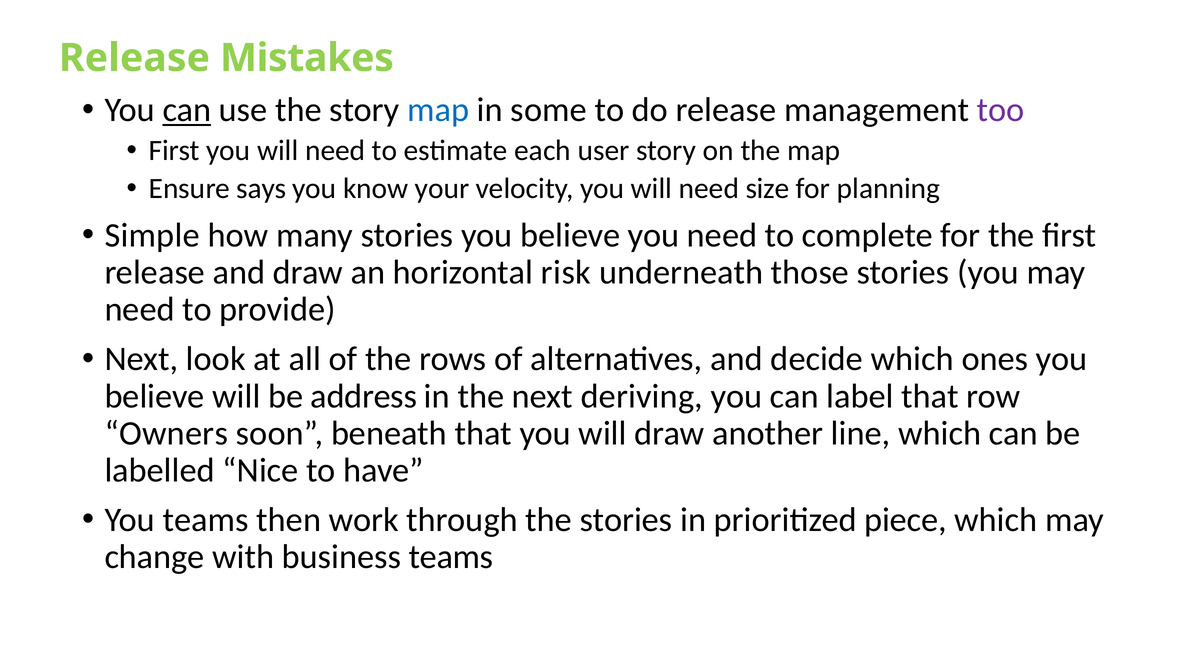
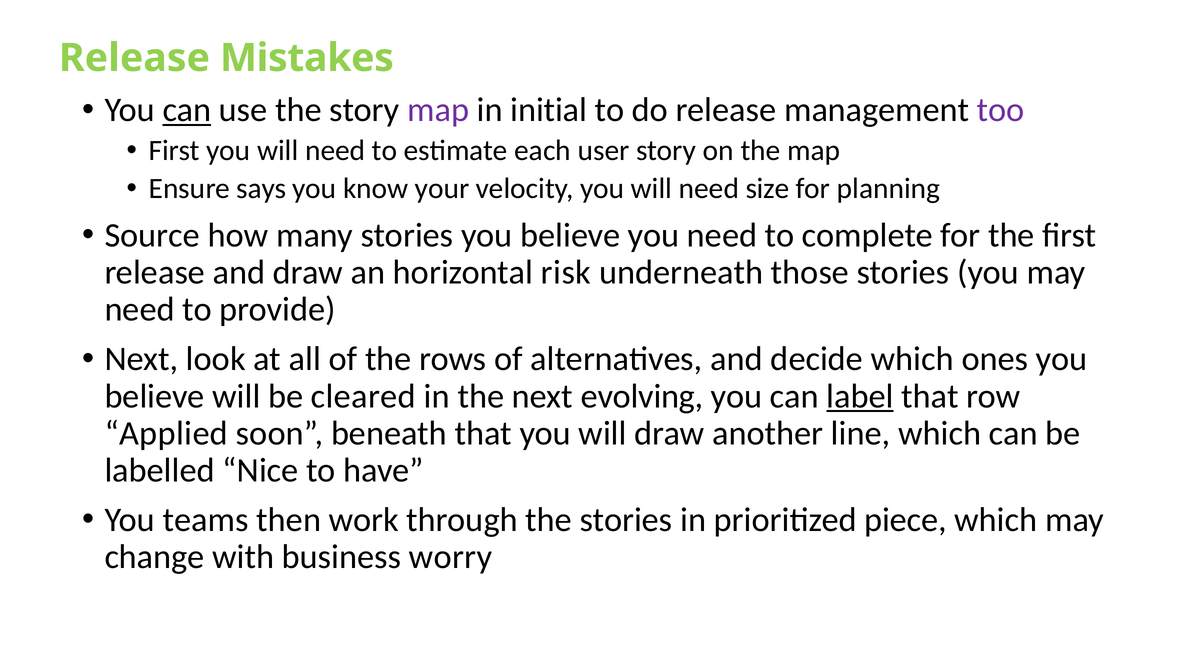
map colour: blue -> purple (438, 110)
some: some -> initial (549, 110)
Simple: Simple -> Source (152, 235)
address: address -> cleared (363, 396)
deriving: deriving -> evolving (642, 396)
label underline: none -> present (860, 396)
Owners: Owners -> Applied (166, 433)
business teams: teams -> worry (451, 557)
